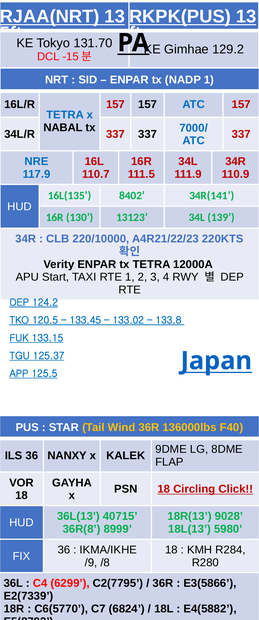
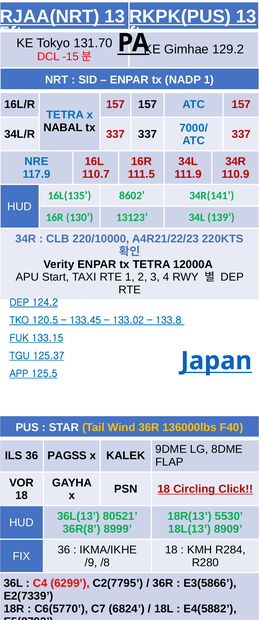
8402: 8402 -> 8602 (132, 195)
NANXY: NANXY -> PAGSS (67, 455)
40715: 40715 -> 80521 (120, 516)
9028: 9028 -> 5530 (229, 516)
5980: 5980 -> 8909 (228, 529)
